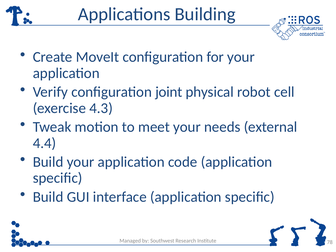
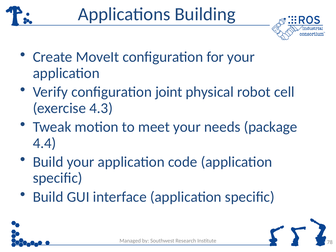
external: external -> package (271, 127)
